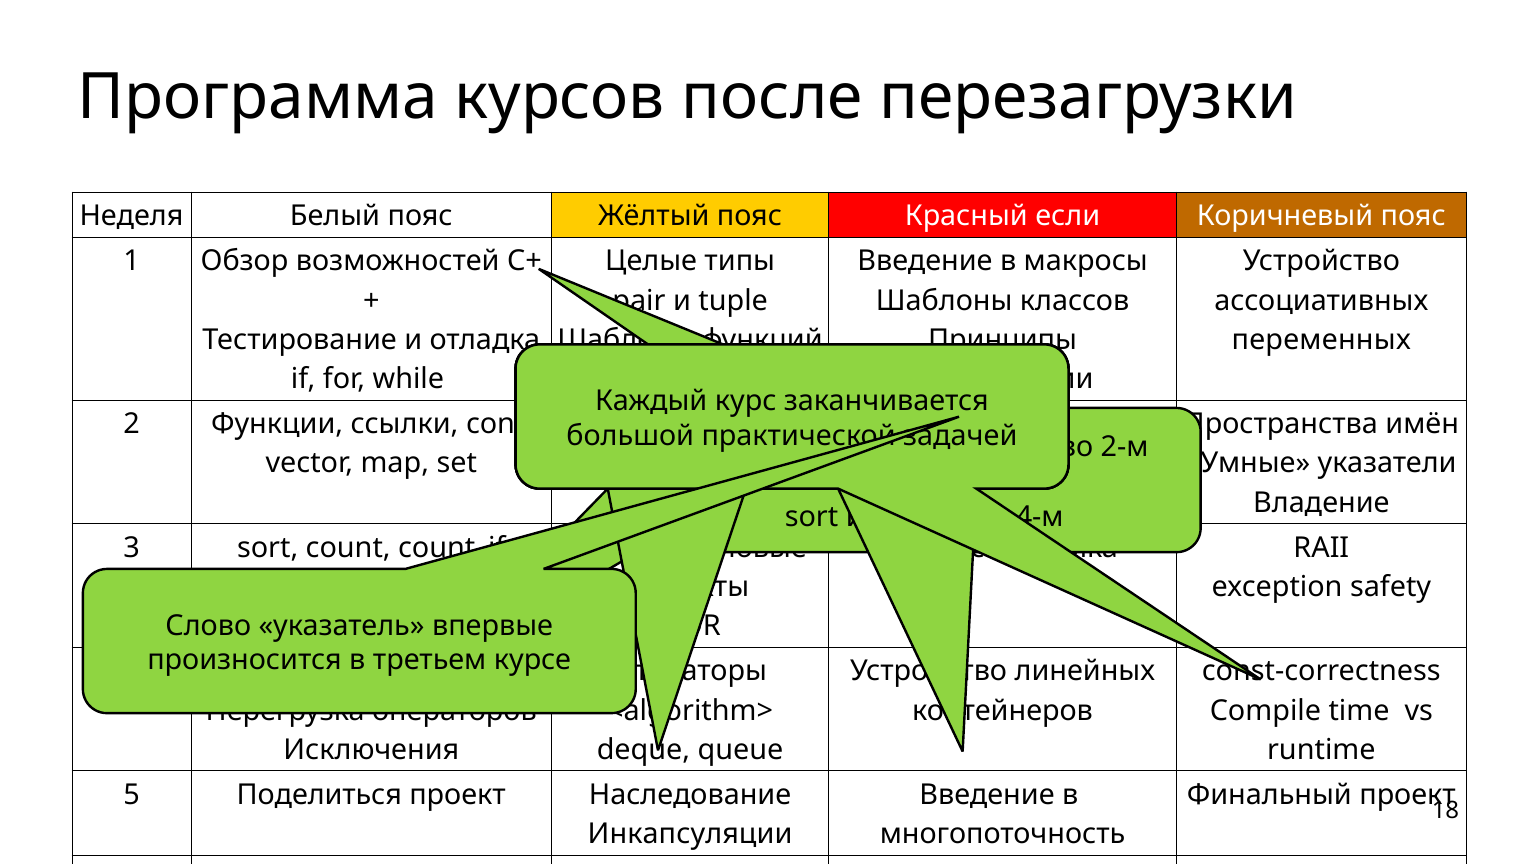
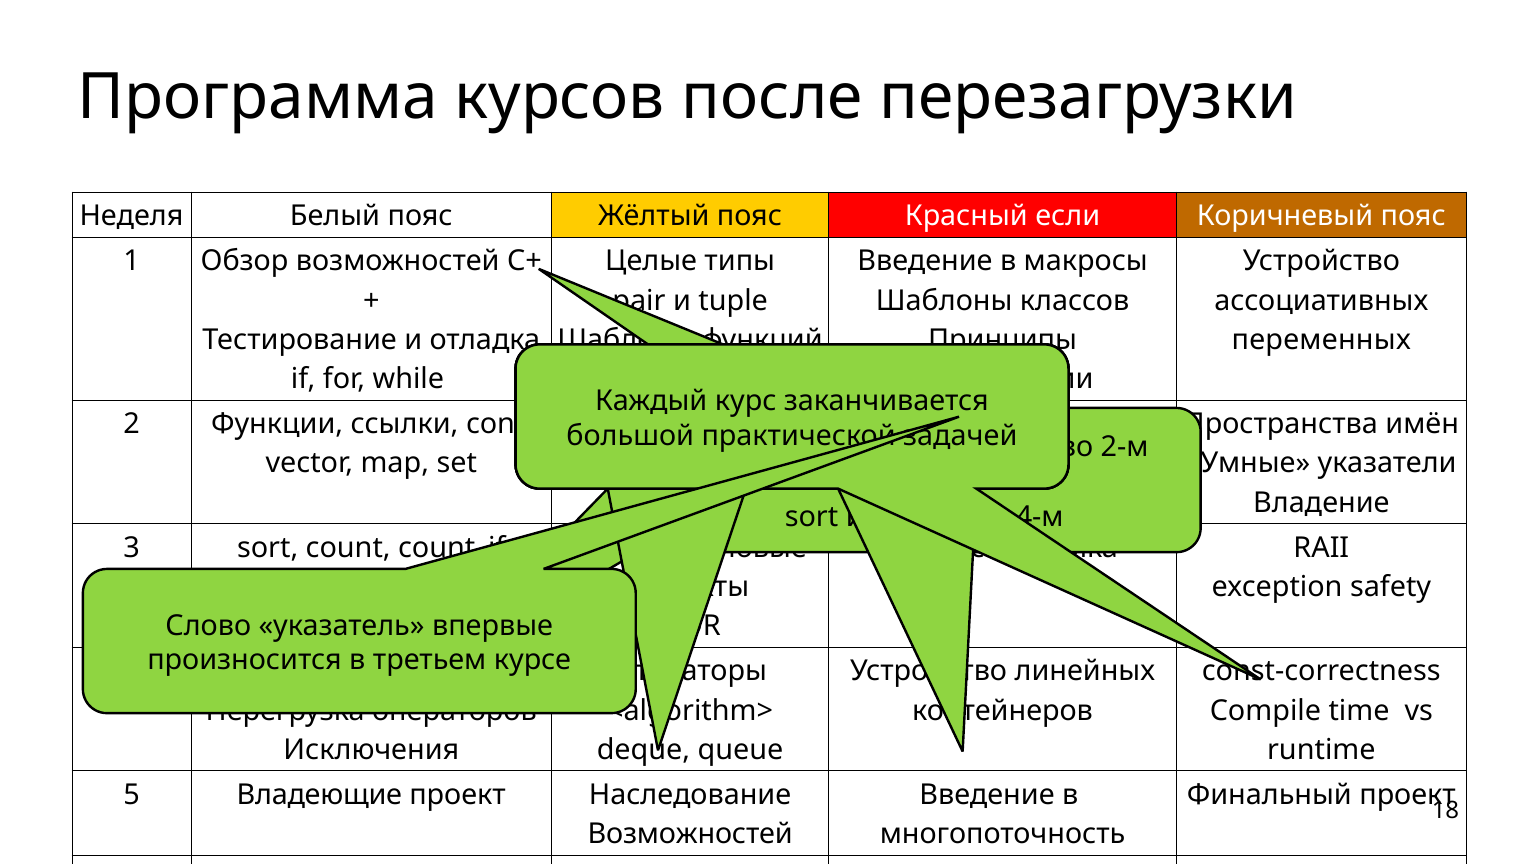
Поделиться: Поделиться -> Владеющие (319, 795)
Инкапсуляции: Инкапсуляции -> Возможностей (690, 834)
